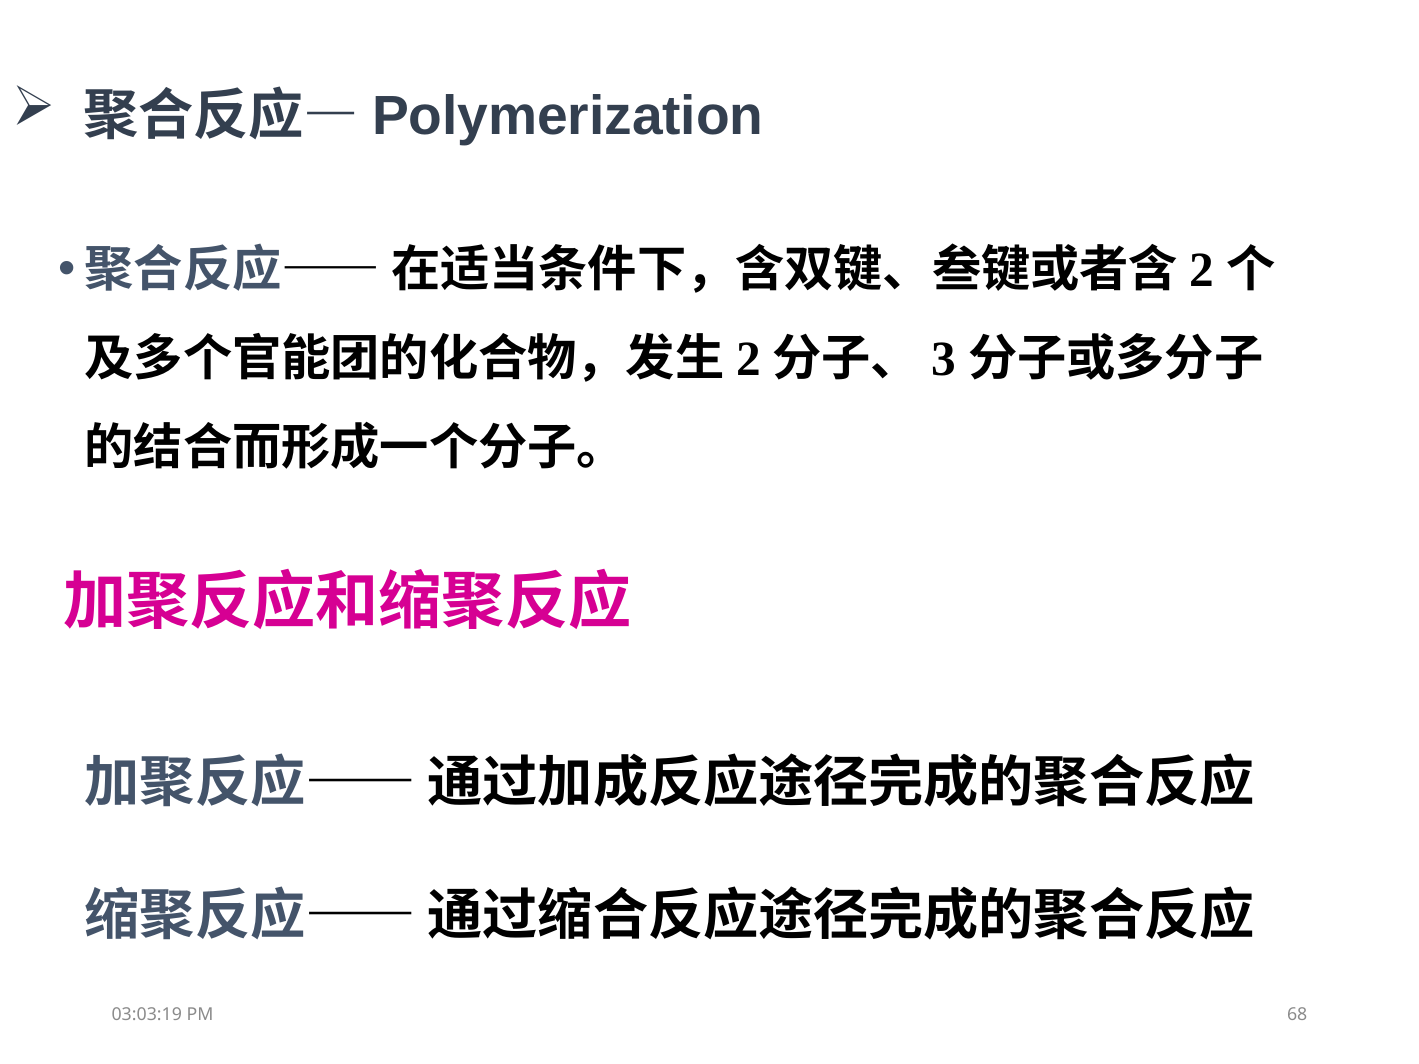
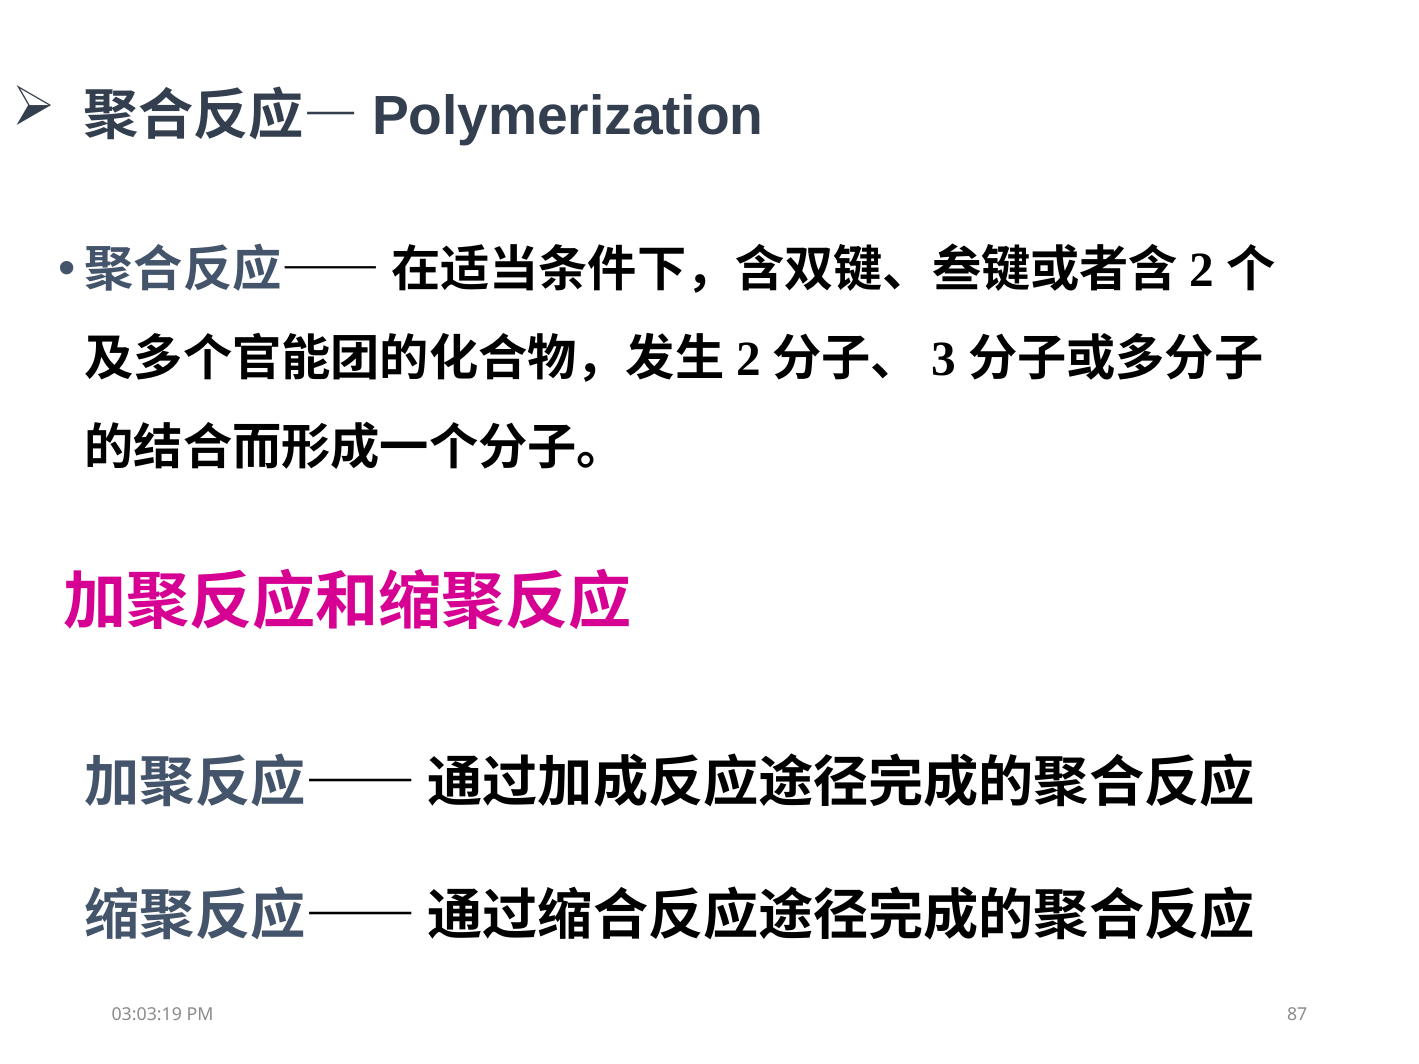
68: 68 -> 87 (1297, 1015)
